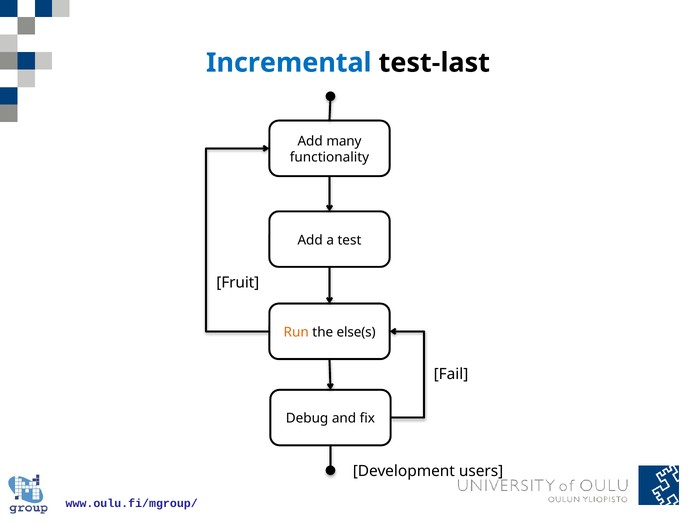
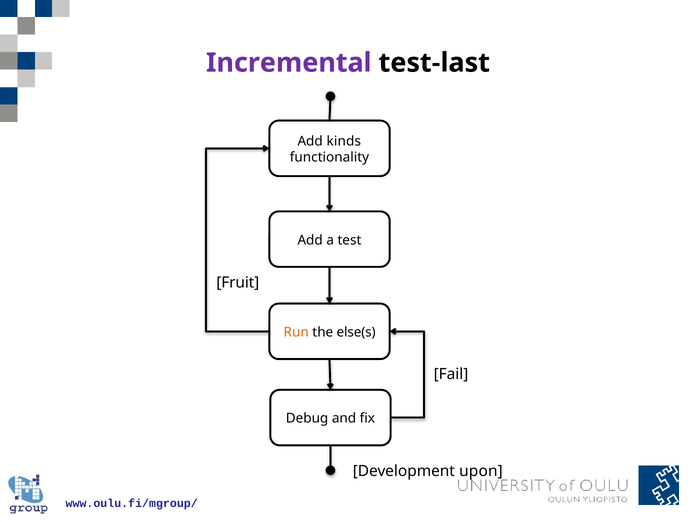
Incremental colour: blue -> purple (289, 63)
many: many -> kinds (344, 141)
users: users -> upon (481, 471)
